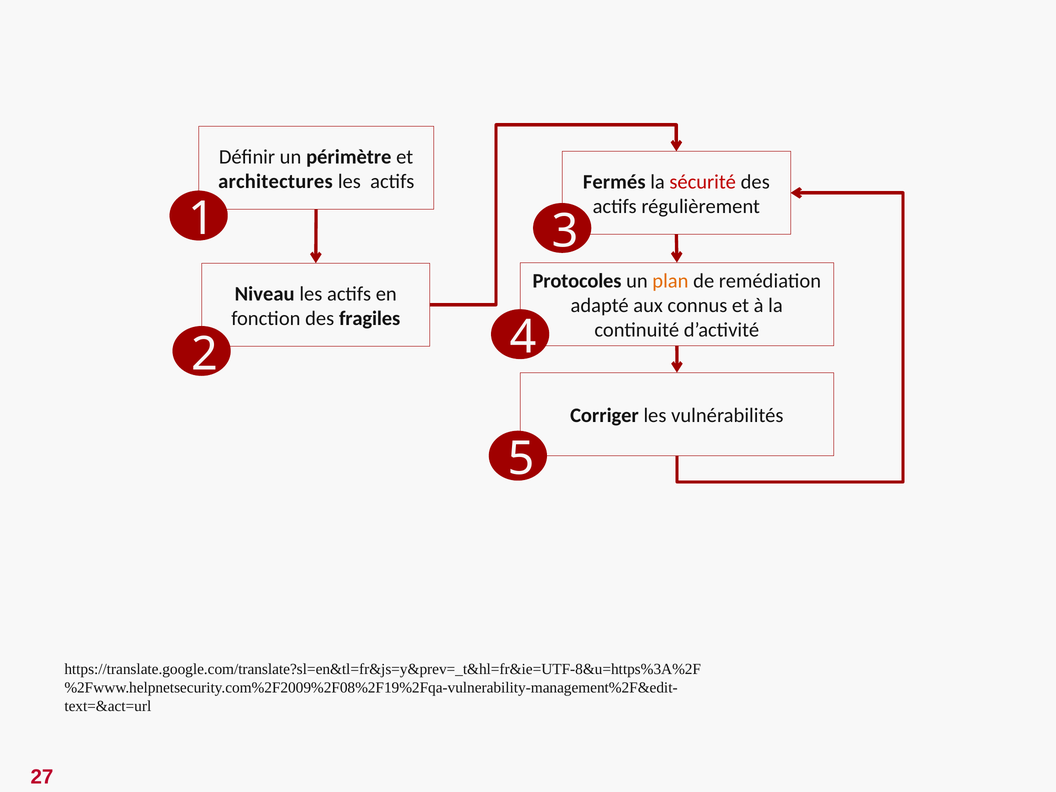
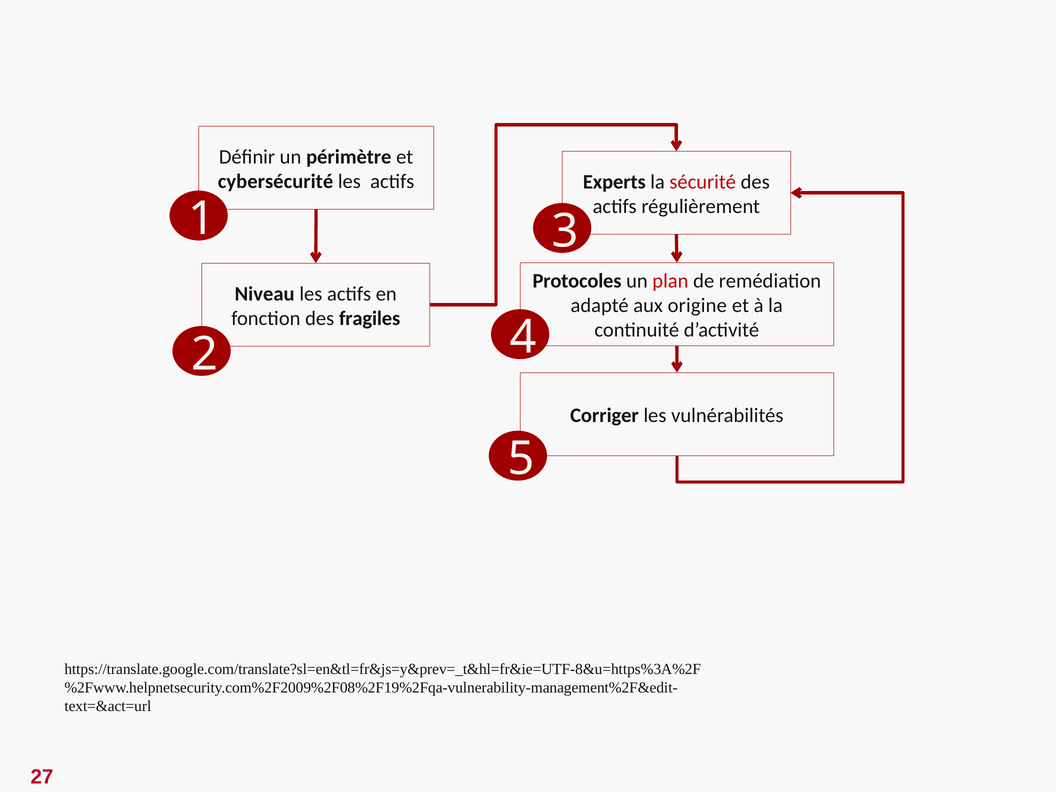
architectures: architectures -> cybersécurité (276, 182)
Fermés: Fermés -> Experts (614, 182)
plan colour: orange -> red (670, 281)
connus: connus -> origine (697, 305)
